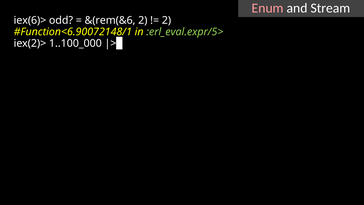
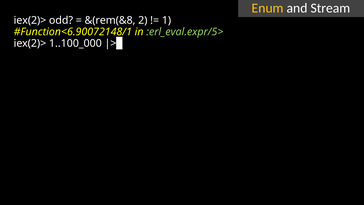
Enum colour: pink -> yellow (268, 8)
iex(6)>: iex(6)> -> iex(2)> (30, 20)
&(rem(&6: &(rem(&6 -> &(rem(&8 (110, 20)
2: 2 -> 1 (166, 20)
